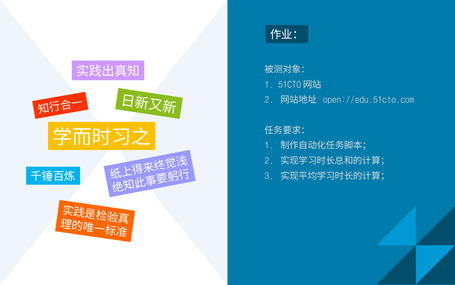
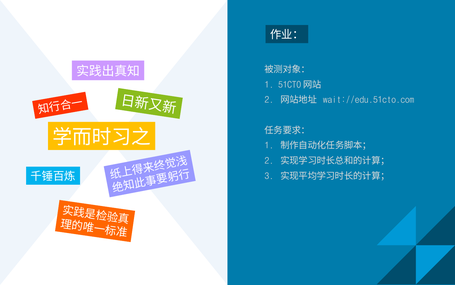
open://edu.51cto.com: open://edu.51cto.com -> wait://edu.51cto.com (369, 100)
